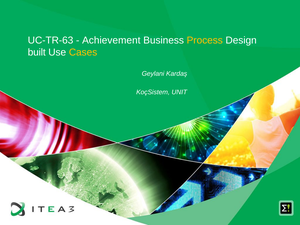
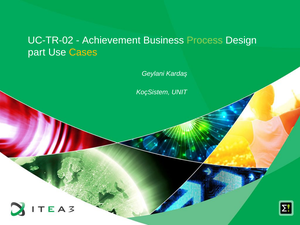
UC-TR-63: UC-TR-63 -> UC-TR-02 (51, 40)
Process colour: yellow -> light green (205, 40)
built: built -> part (37, 52)
